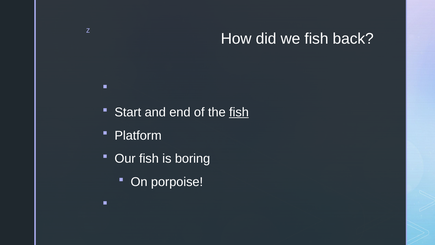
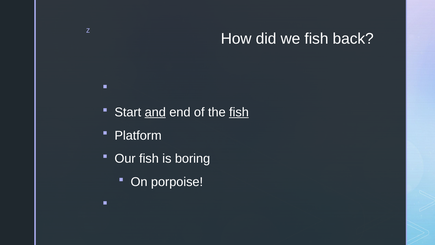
and underline: none -> present (155, 112)
